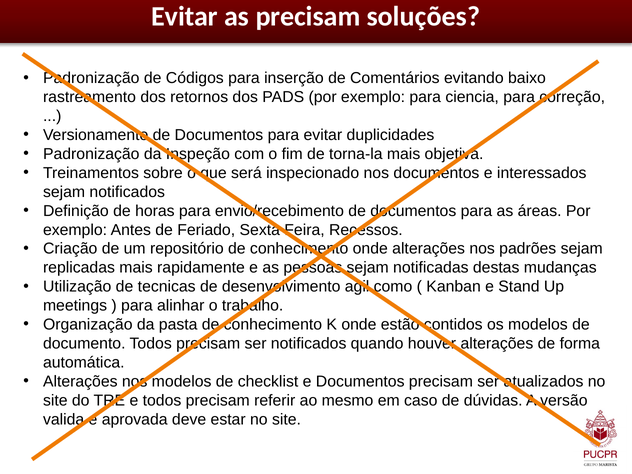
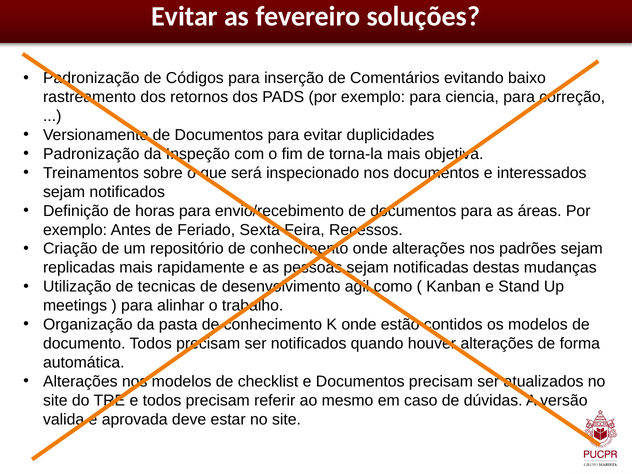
as precisam: precisam -> fevereiro (308, 17)
